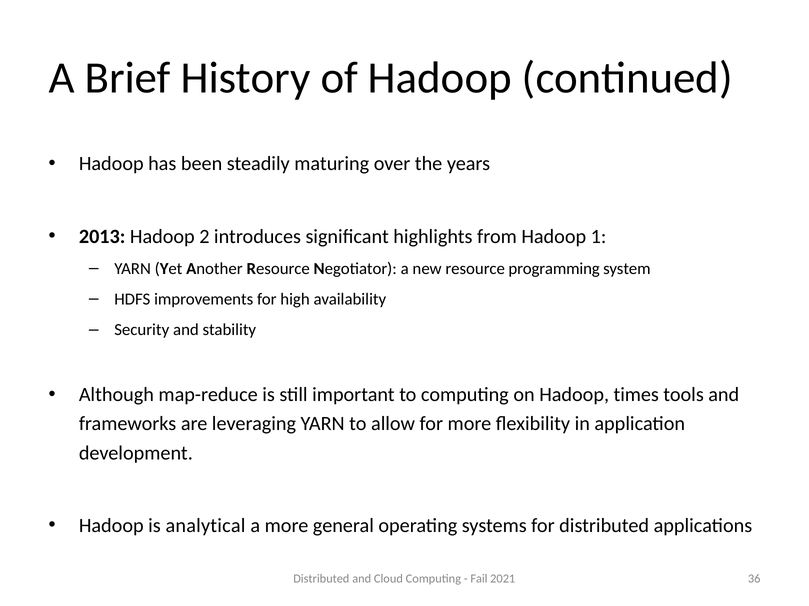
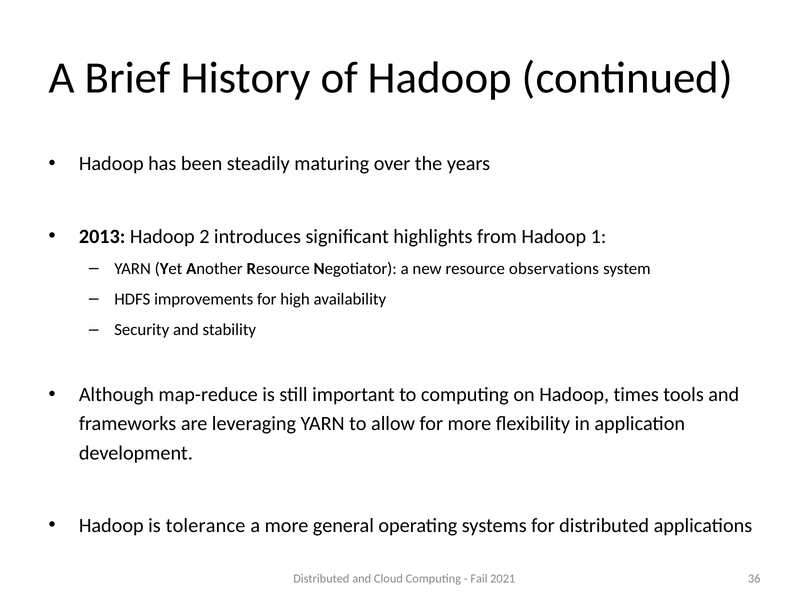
programming: programming -> observations (554, 269)
analytical: analytical -> tolerance (206, 526)
